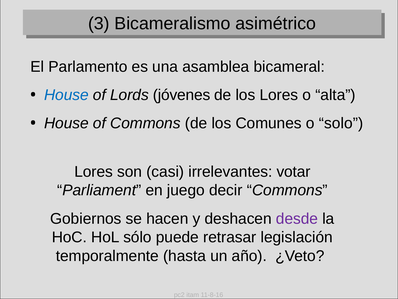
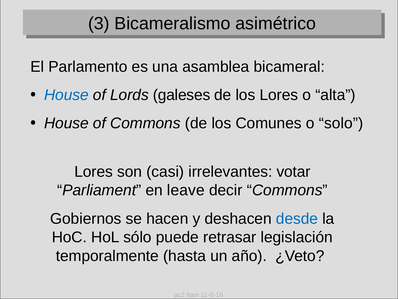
jóvenes: jóvenes -> galeses (182, 95)
juego: juego -> leave (186, 190)
desde colour: purple -> blue (297, 218)
